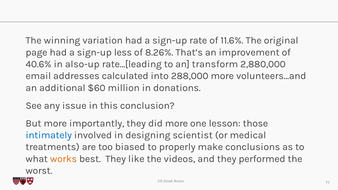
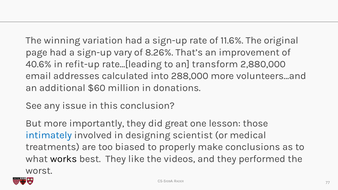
less: less -> vary (123, 52)
also-up: also-up -> refit-up (82, 64)
did more: more -> great (176, 123)
works colour: orange -> black (63, 159)
